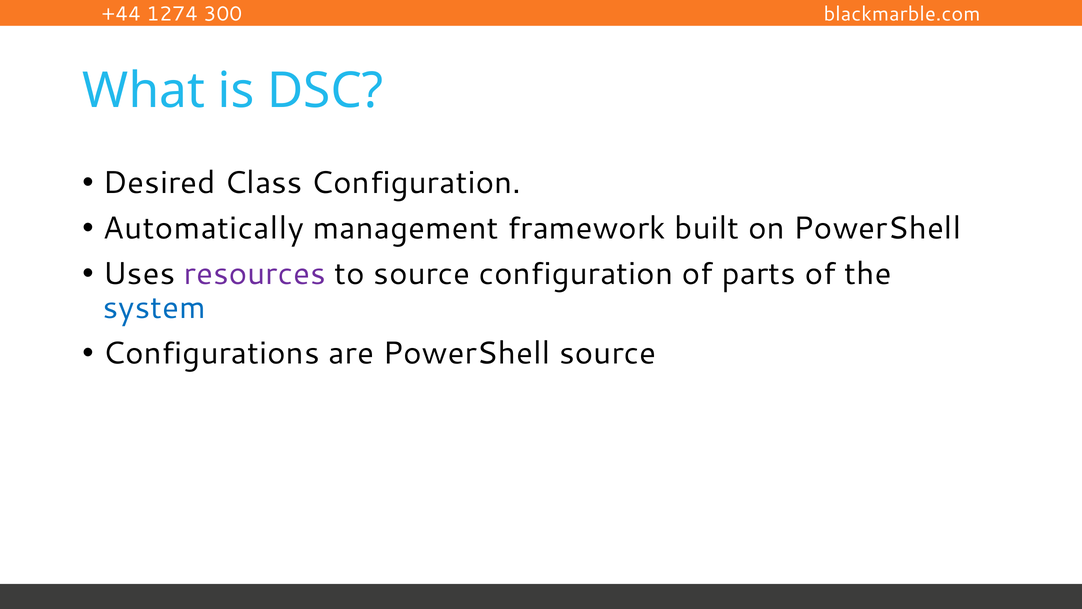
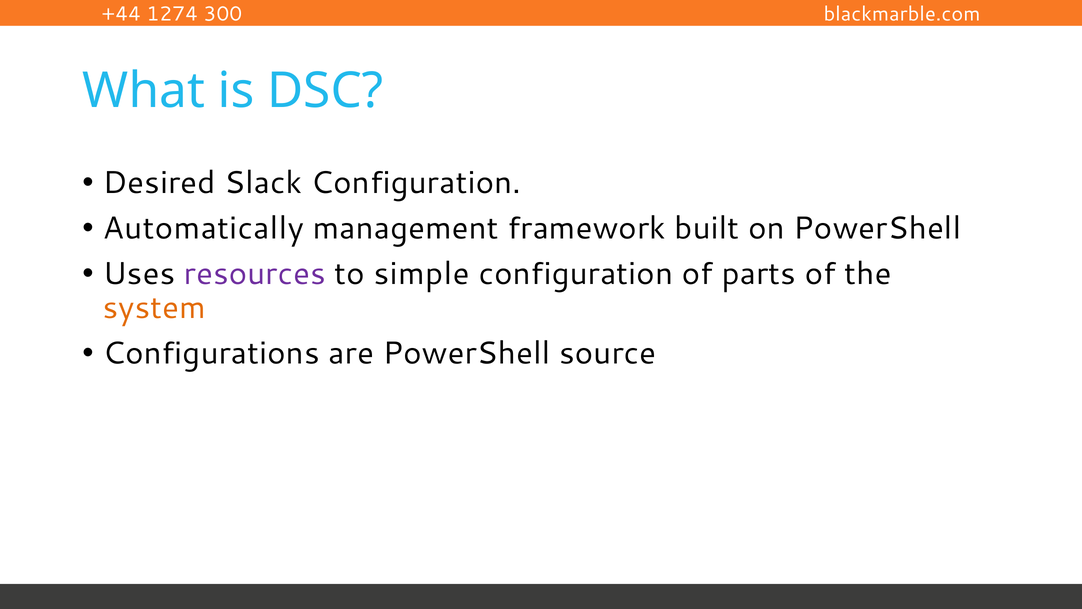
Class: Class -> Slack (263, 183)
to source: source -> simple (422, 274)
system colour: blue -> orange (154, 308)
